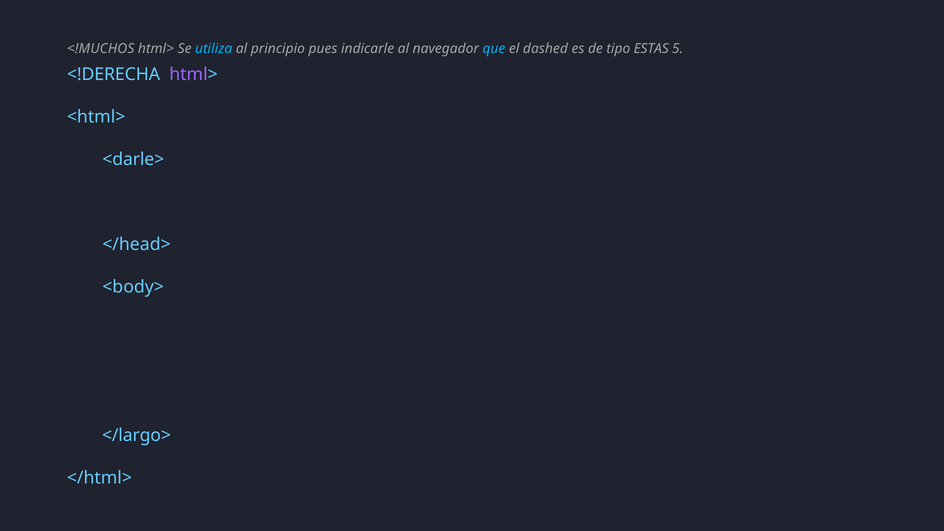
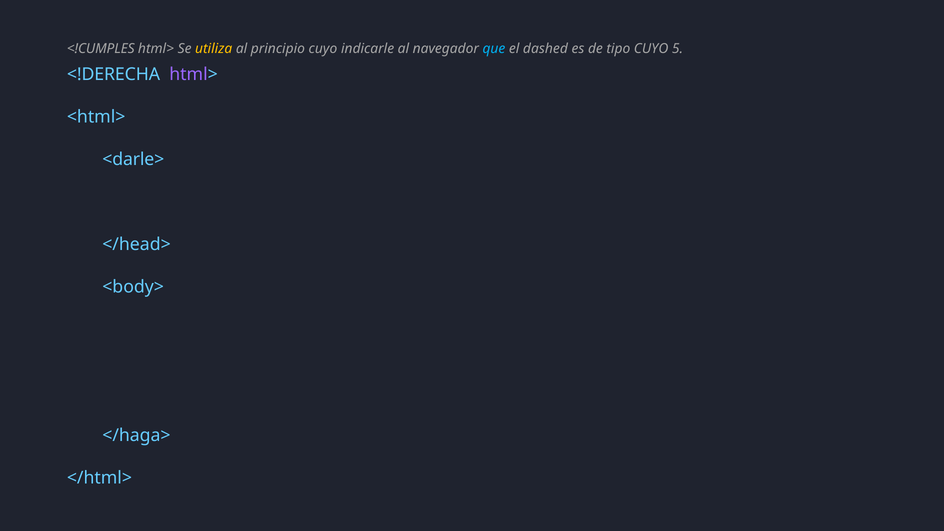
<!MUCHOS: <!MUCHOS -> <!CUMPLES (101, 49)
utiliza colour: light blue -> yellow (214, 49)
principio pues: pues -> cuyo (323, 49)
tipo ESTAS: ESTAS -> CUYO (651, 49)
</largo>: </largo> -> </haga> (136, 435)
